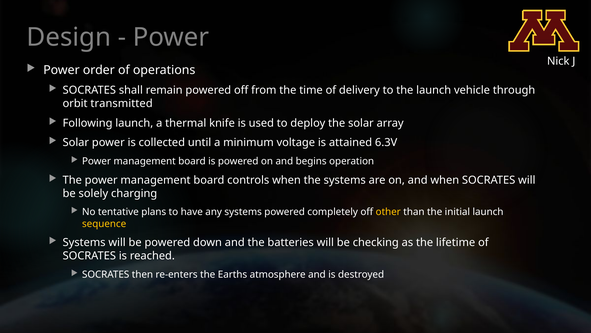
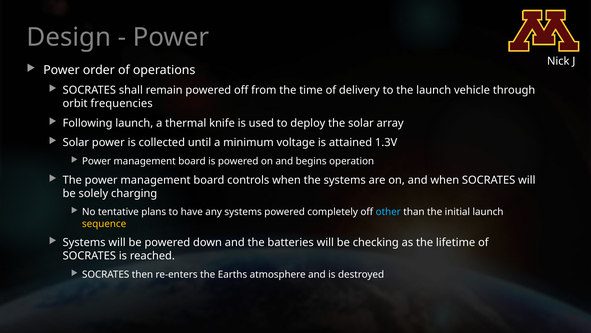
transmitted: transmitted -> frequencies (122, 103)
6.3V: 6.3V -> 1.3V (386, 142)
other colour: yellow -> light blue (388, 212)
